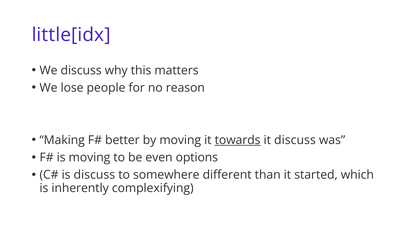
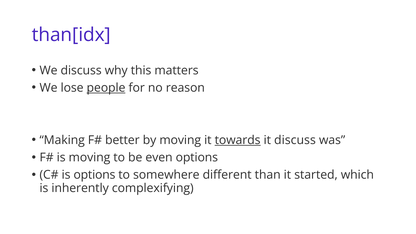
little[idx: little[idx -> than[idx (71, 35)
people underline: none -> present (106, 88)
is discuss: discuss -> options (94, 175)
